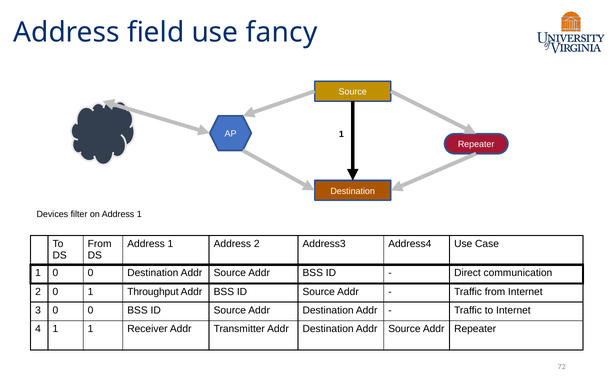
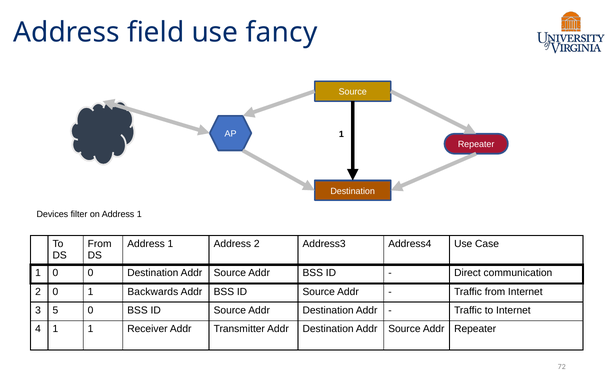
Throughput: Throughput -> Backwards (153, 291)
3 0: 0 -> 5 (55, 310)
